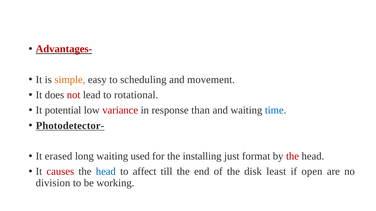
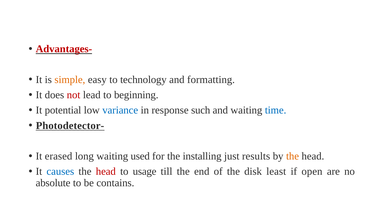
scheduling: scheduling -> technology (143, 80)
movement: movement -> formatting (211, 80)
rotational: rotational -> beginning (136, 95)
variance colour: red -> blue (120, 110)
than: than -> such (201, 110)
format: format -> results (256, 157)
the colour: red -> orange (293, 157)
causes colour: red -> blue (60, 172)
head colour: blue -> red (106, 172)
affect: affect -> usage (145, 172)
division: division -> absolute (53, 183)
working: working -> contains (115, 183)
